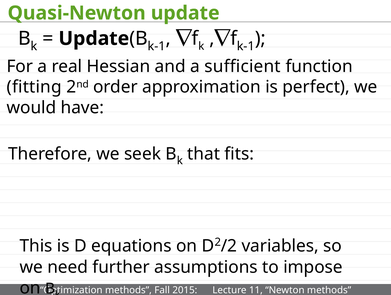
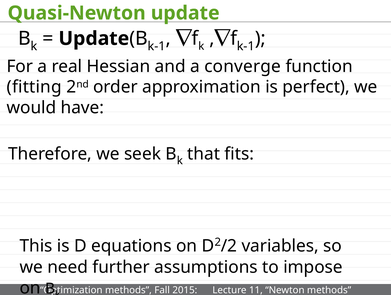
sufficient: sufficient -> converge (243, 66)
